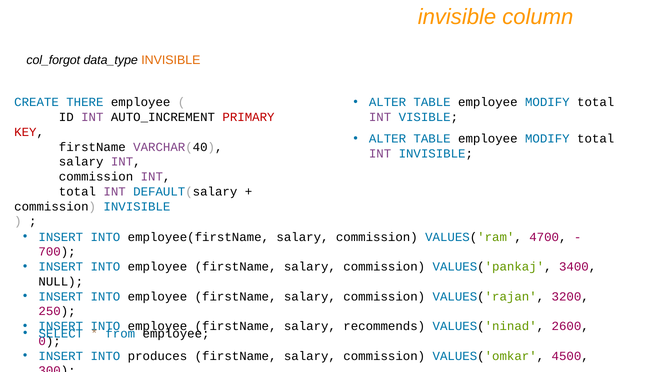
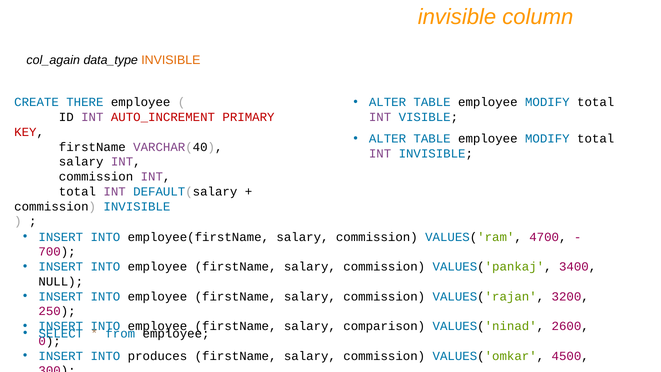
col_forgot: col_forgot -> col_again (53, 60)
AUTO_INCREMENT colour: black -> red (163, 117)
recommends: recommends -> comparison (384, 326)
